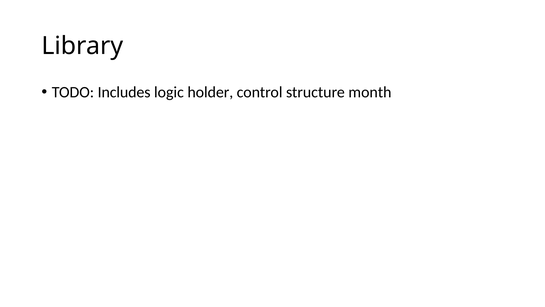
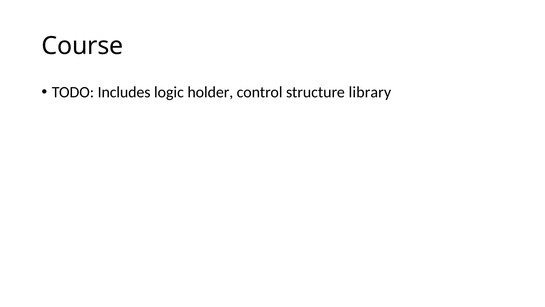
Library: Library -> Course (82, 46)
month: month -> library (370, 92)
